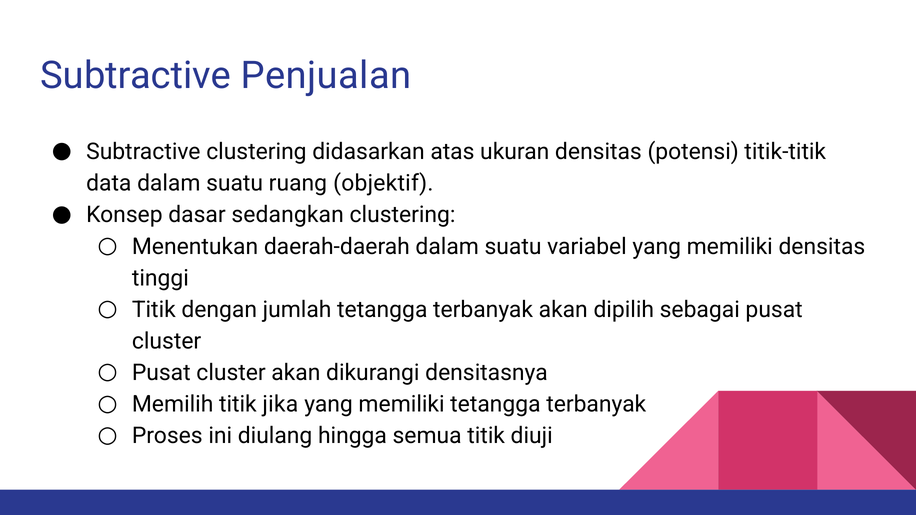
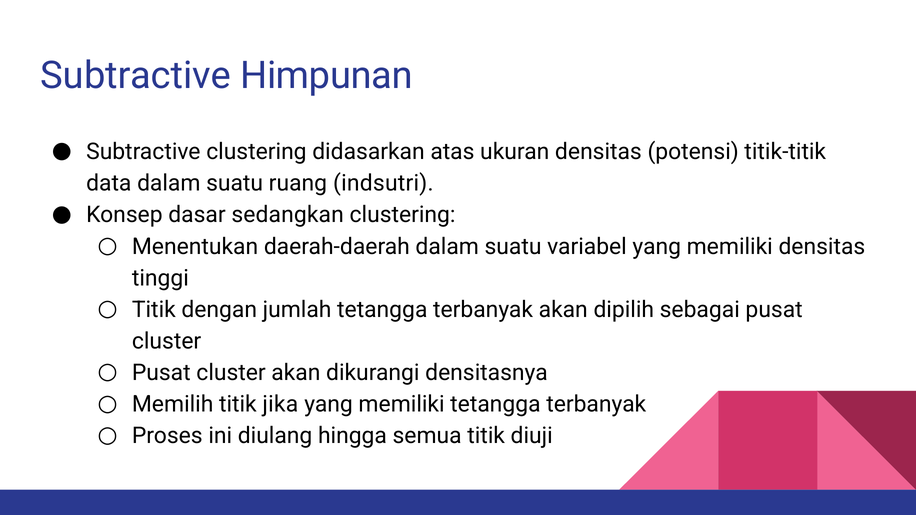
Penjualan: Penjualan -> Himpunan (326, 76)
objektif: objektif -> indsutri (383, 183)
